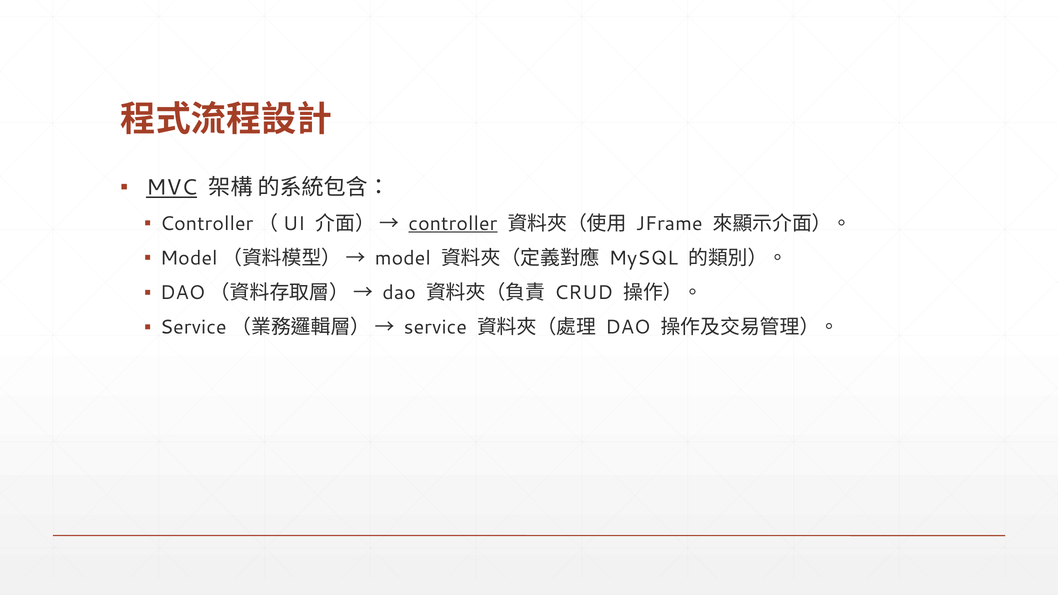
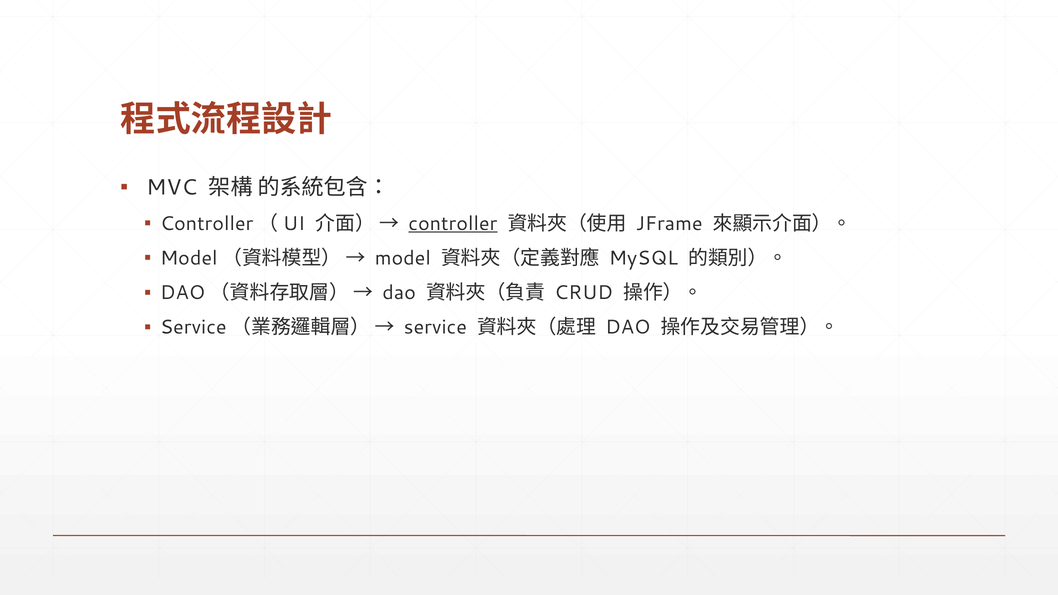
MVC underline: present -> none (172, 188)
